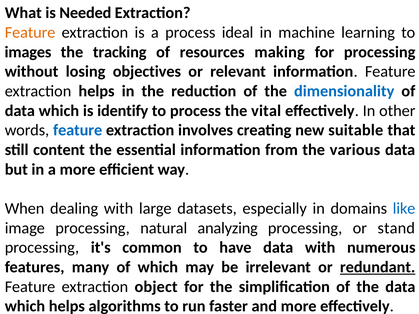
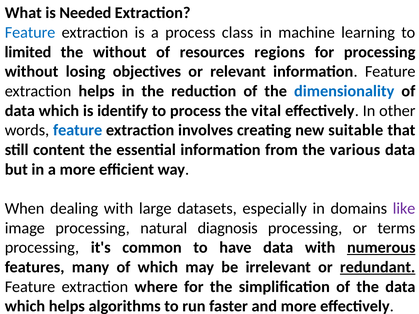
Feature colour: orange -> blue (30, 33)
ideal: ideal -> class (238, 33)
images: images -> limited (28, 52)
the tracking: tracking -> without (120, 52)
making: making -> regions (280, 52)
like colour: blue -> purple (404, 209)
analyzing: analyzing -> diagnosis (228, 228)
stand: stand -> terms (396, 228)
numerous underline: none -> present (381, 248)
object: object -> where (156, 287)
